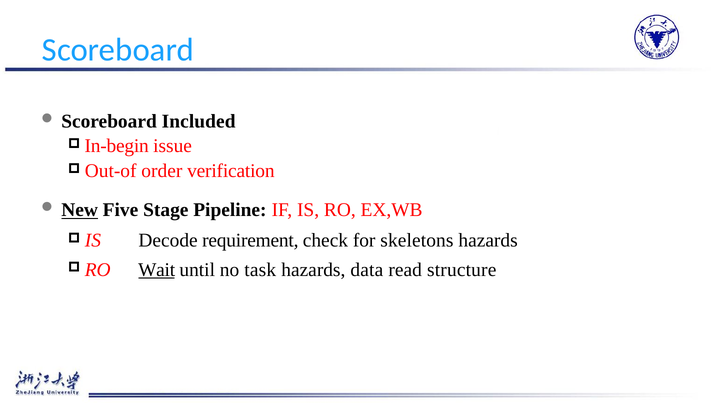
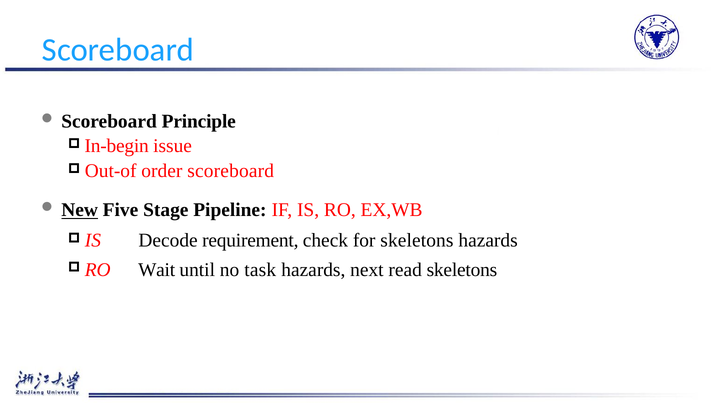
Included: Included -> Principle (199, 121)
order verification: verification -> scoreboard (231, 171)
Wait underline: present -> none (157, 270)
data: data -> next (367, 270)
read structure: structure -> skeletons (462, 270)
